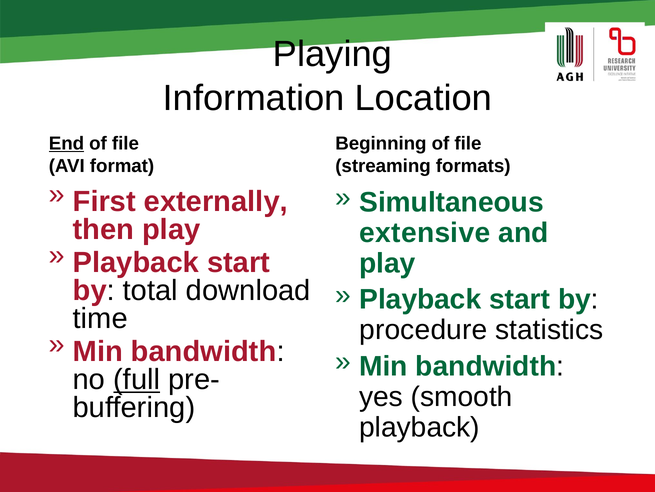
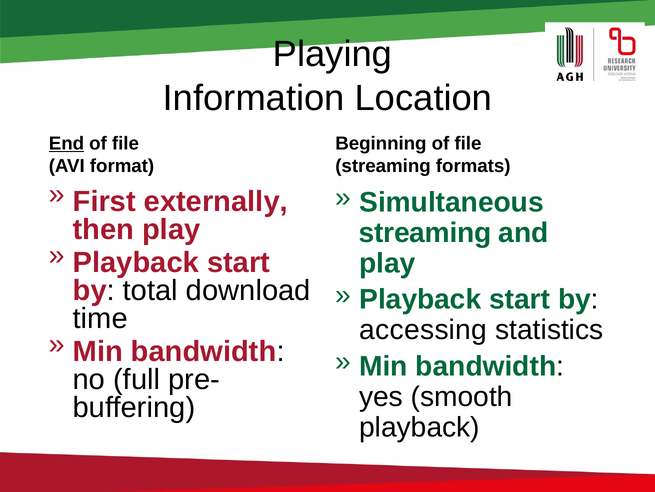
extensive: extensive -> streaming (425, 233)
procedure: procedure -> accessing (423, 330)
full underline: present -> none (137, 379)
